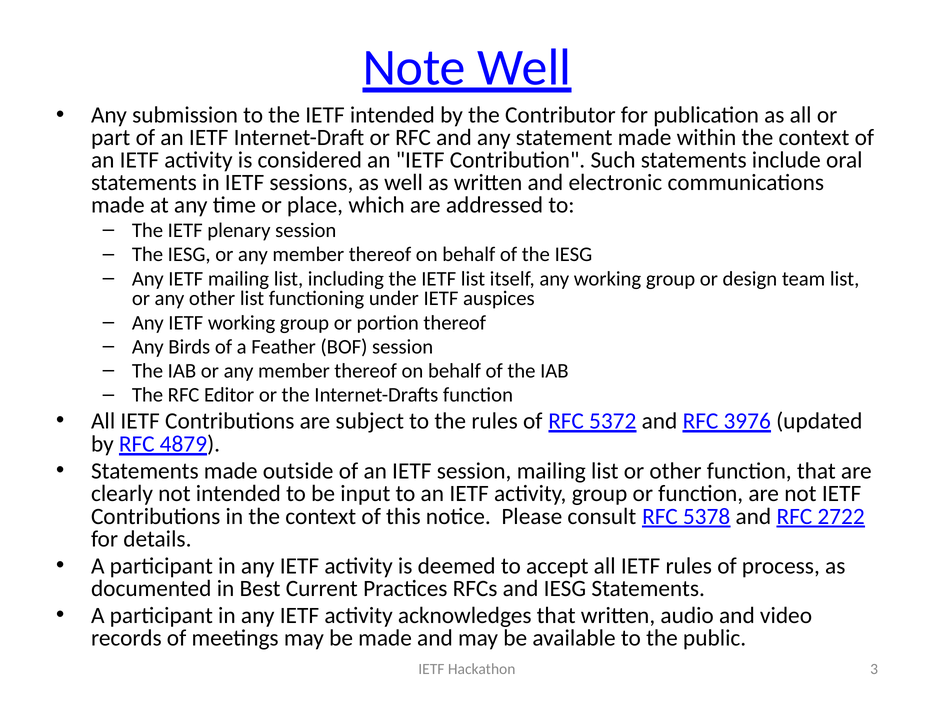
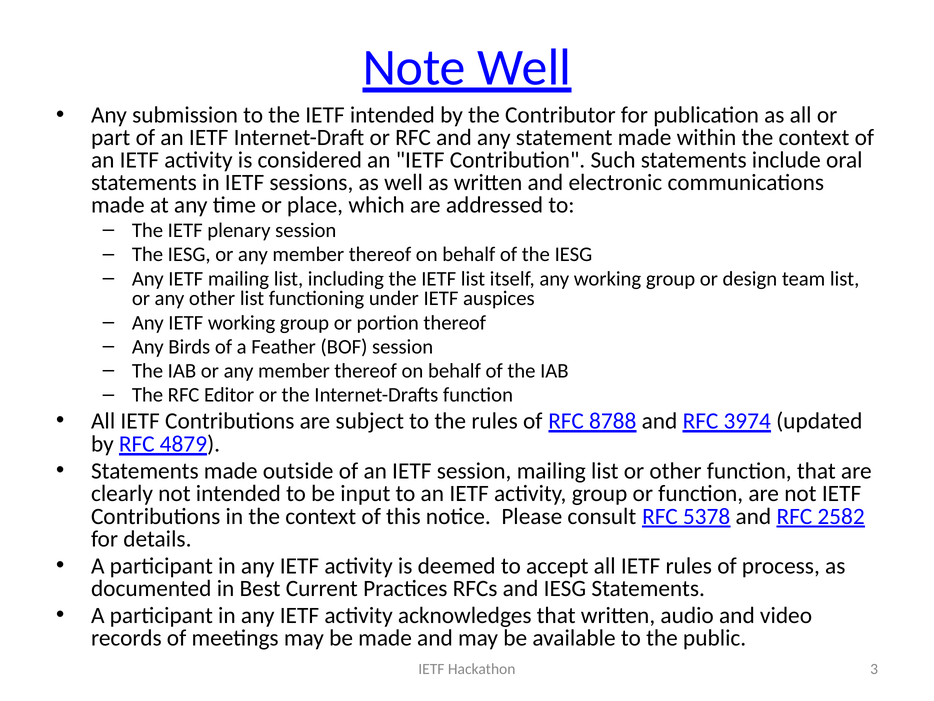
5372: 5372 -> 8788 (613, 421)
3976: 3976 -> 3974 (747, 421)
2722: 2722 -> 2582 (841, 516)
